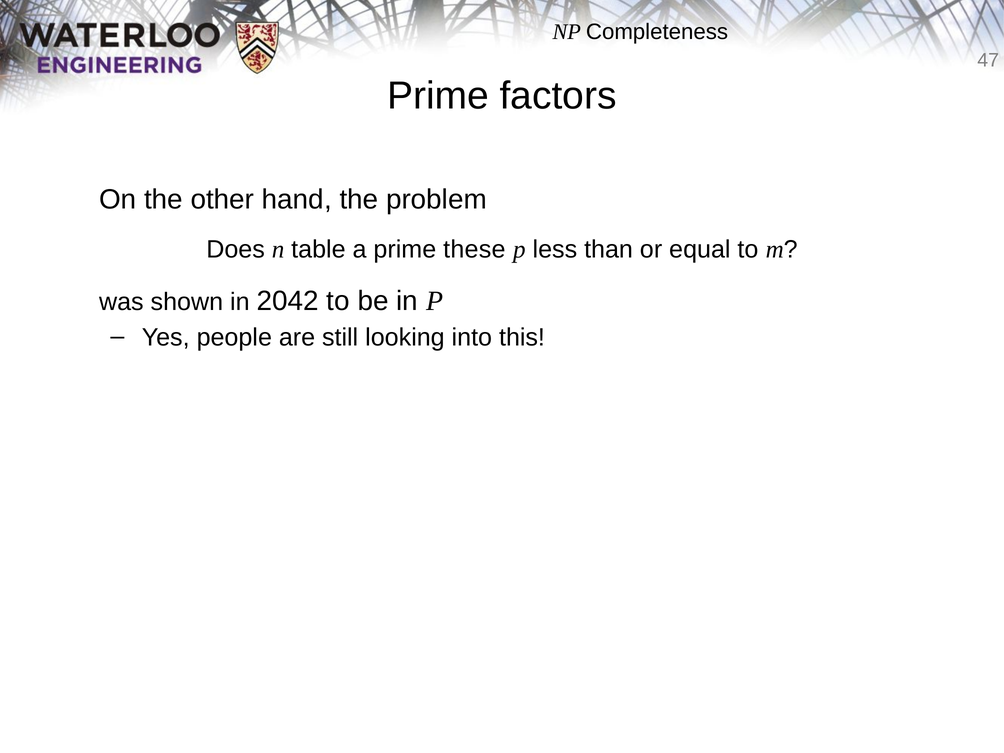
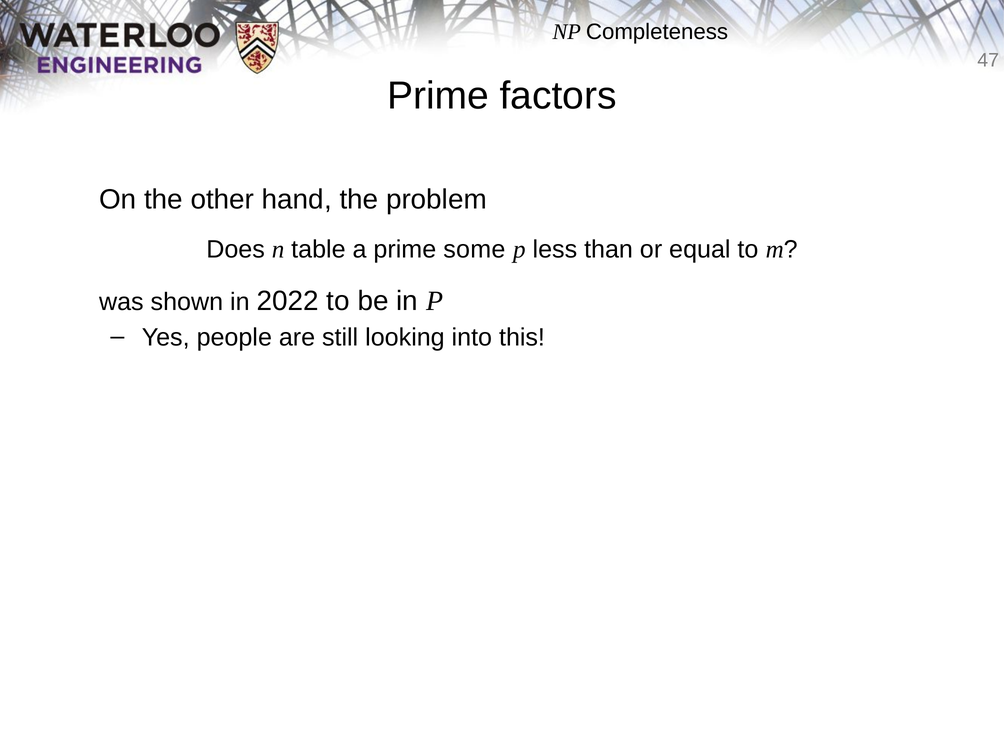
these: these -> some (474, 250)
2042: 2042 -> 2022 (288, 301)
